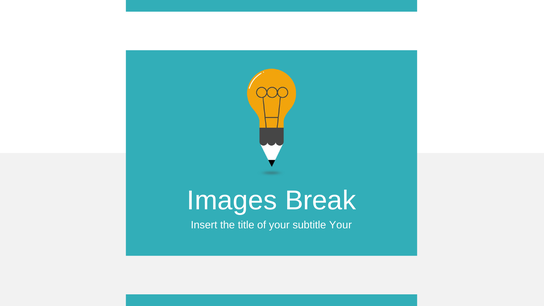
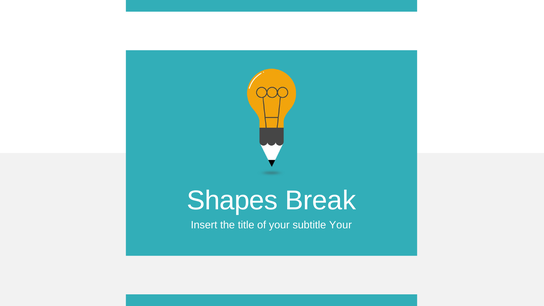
Images: Images -> Shapes (232, 200)
